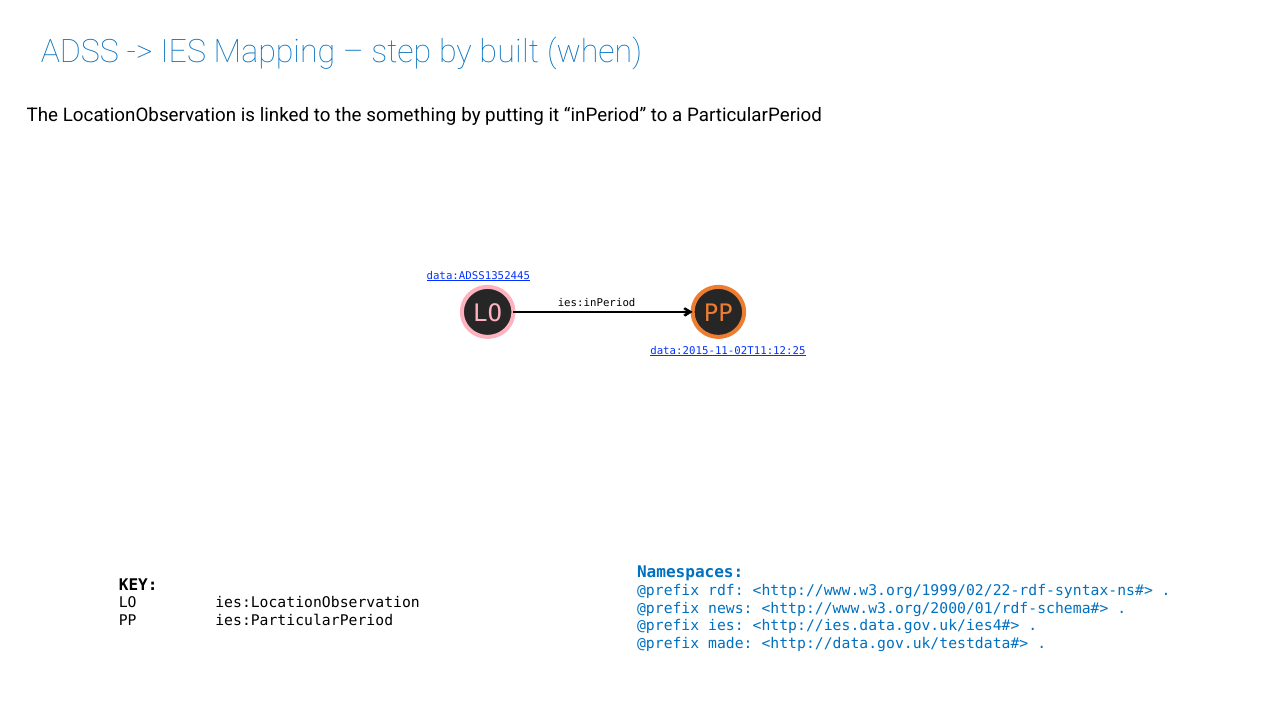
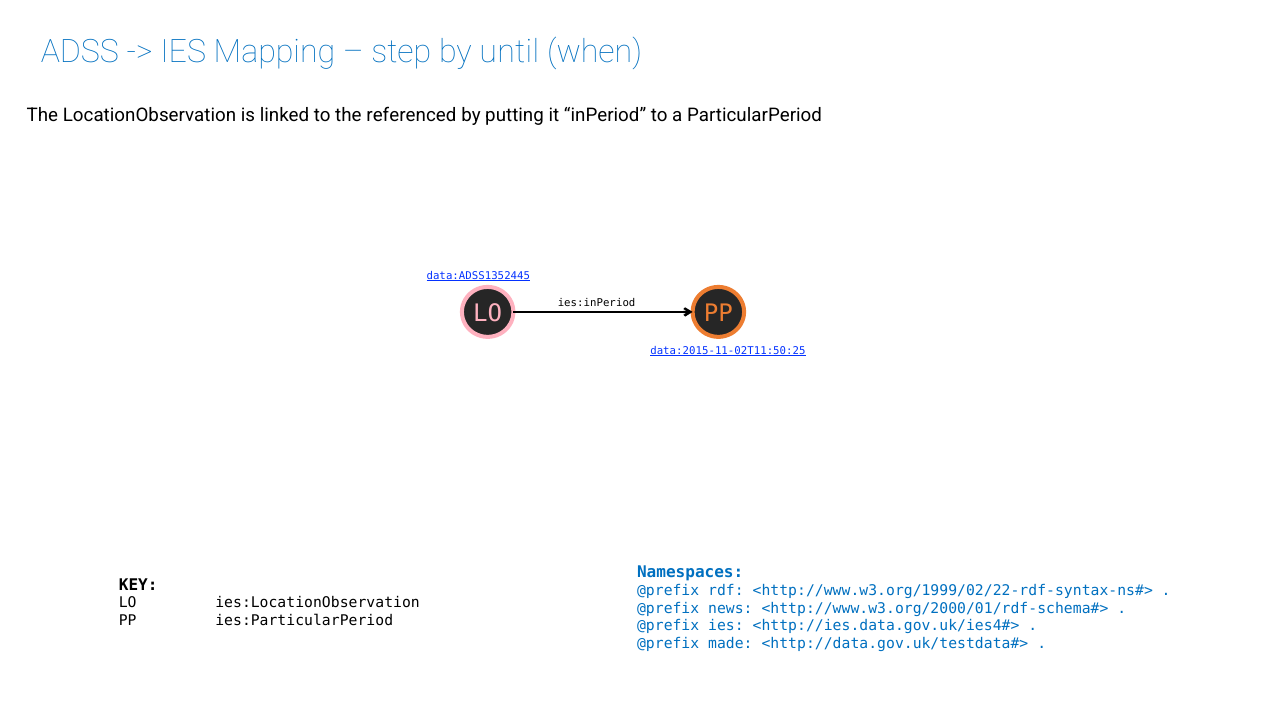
built: built -> until (509, 52)
something: something -> referenced (411, 115)
data:2015-11-02T11:12:25: data:2015-11-02T11:12:25 -> data:2015-11-02T11:50:25 (728, 351)
